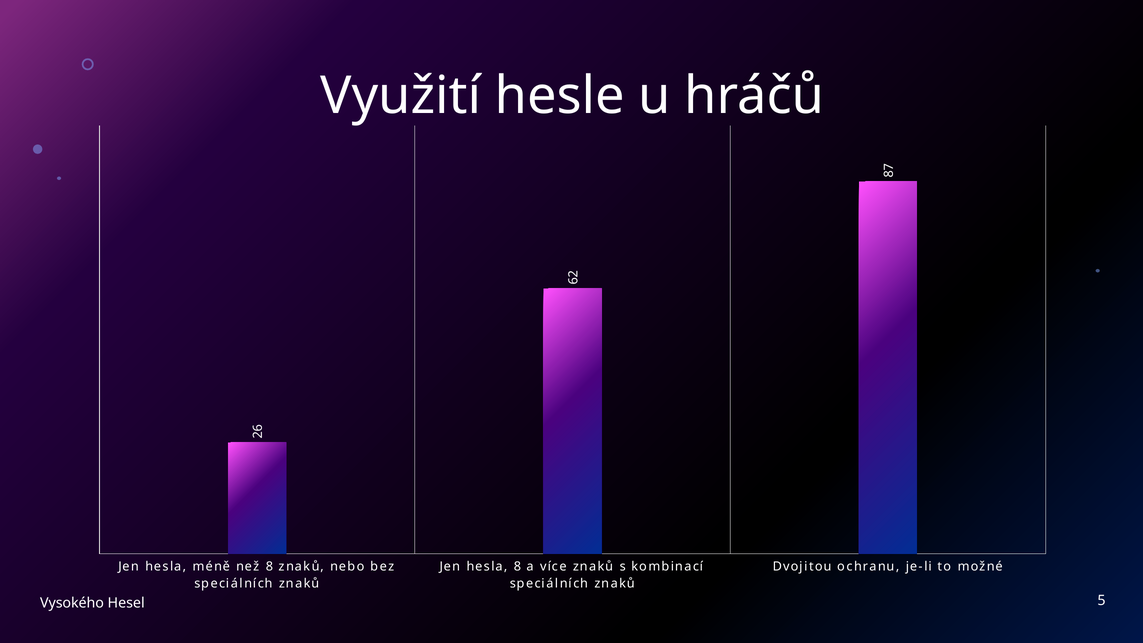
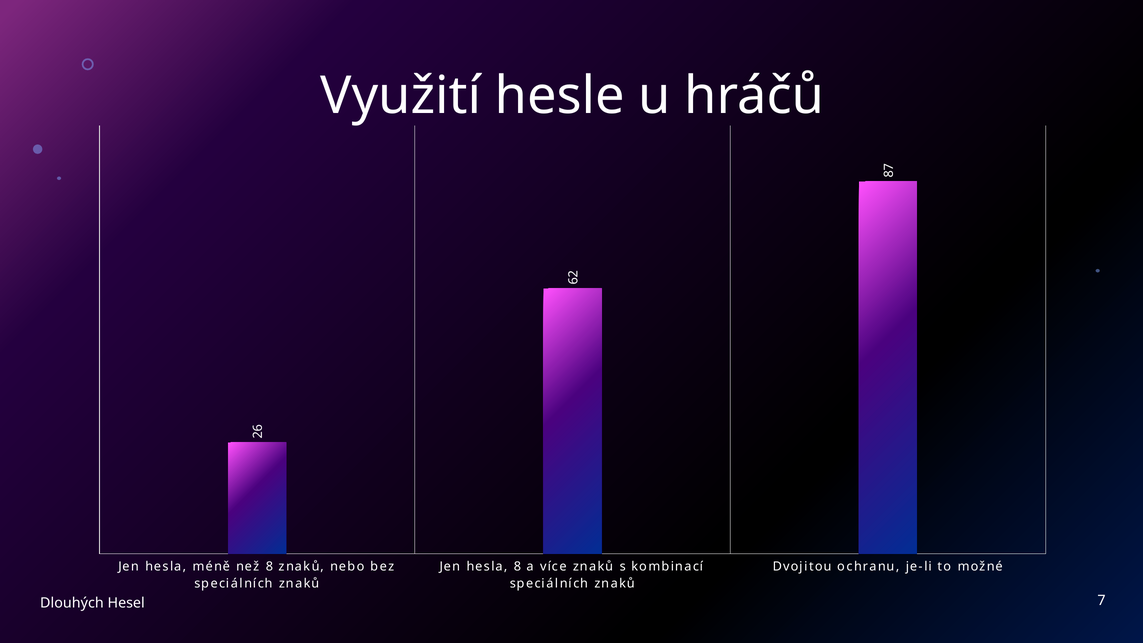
Vysokého: Vysokého -> Dlouhých (72, 603)
Hesel 5: 5 -> 7 (1102, 601)
